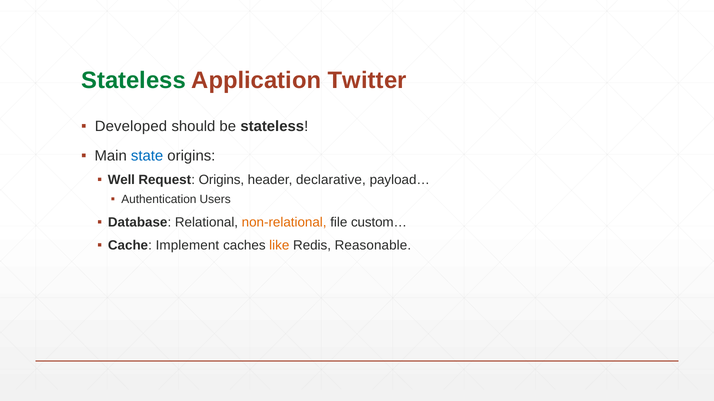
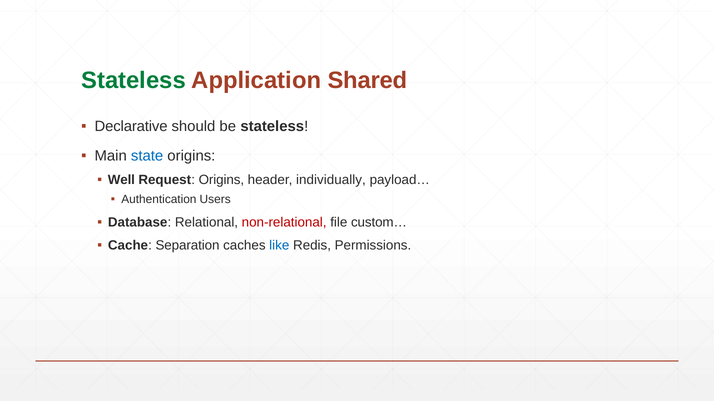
Twitter: Twitter -> Shared (367, 81)
Developed: Developed -> Declarative (131, 127)
declarative: declarative -> individually (331, 180)
non-relational colour: orange -> red (284, 222)
Implement: Implement -> Separation (188, 246)
like colour: orange -> blue (279, 246)
Reasonable: Reasonable -> Permissions (373, 246)
